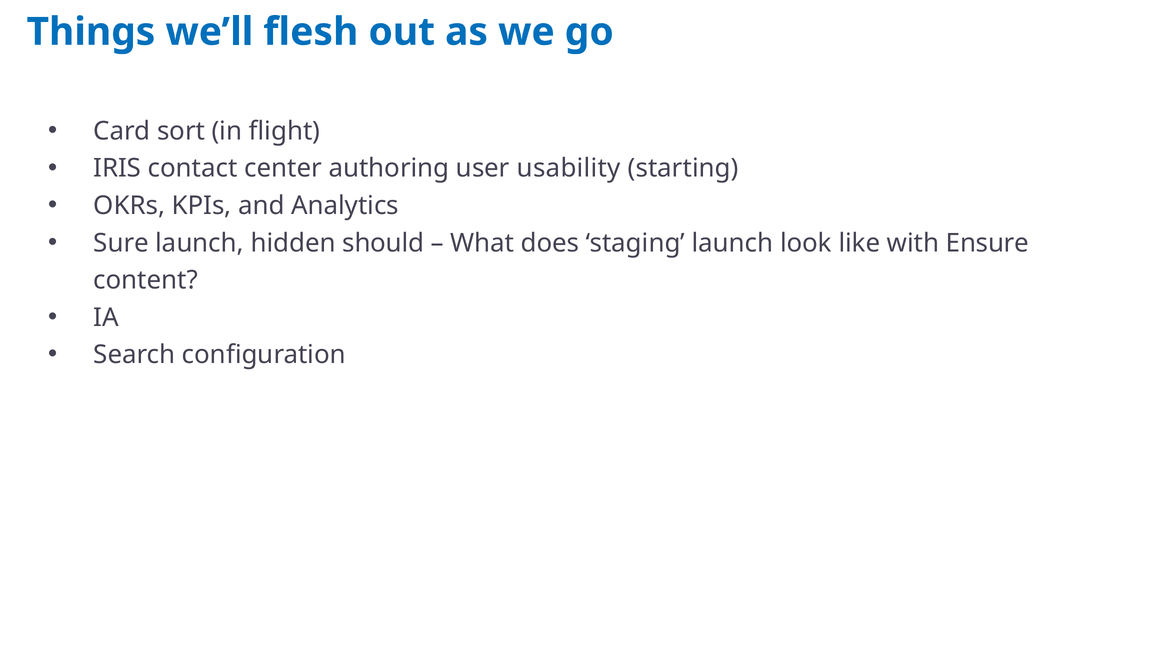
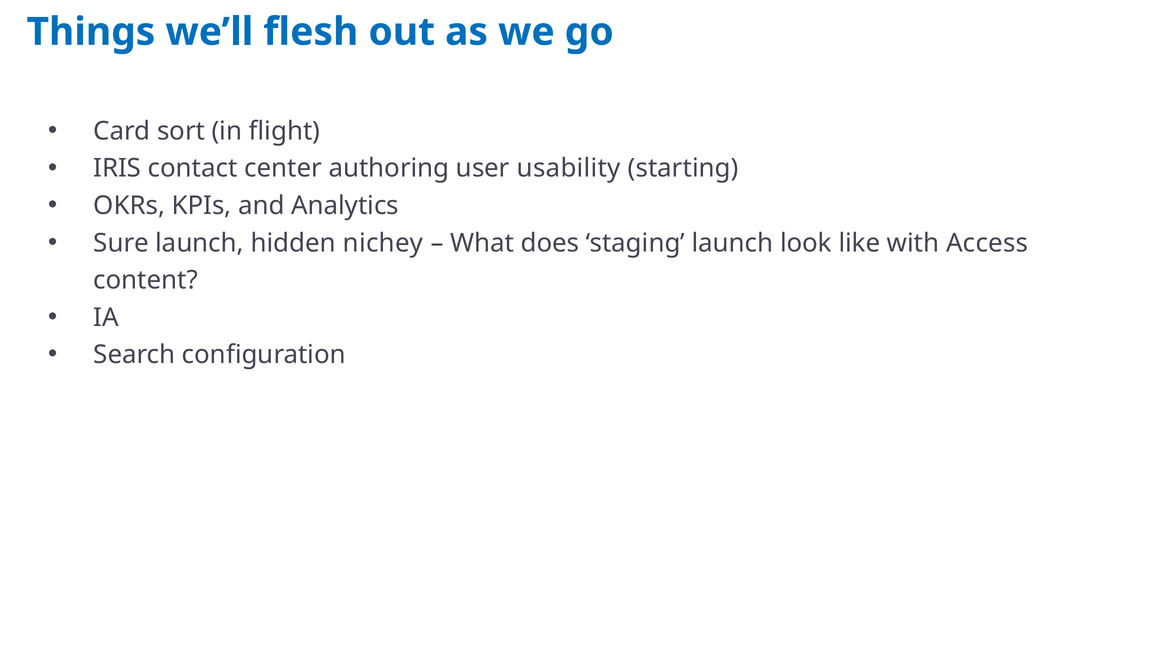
should: should -> nichey (383, 243)
Ensure: Ensure -> Access (987, 243)
